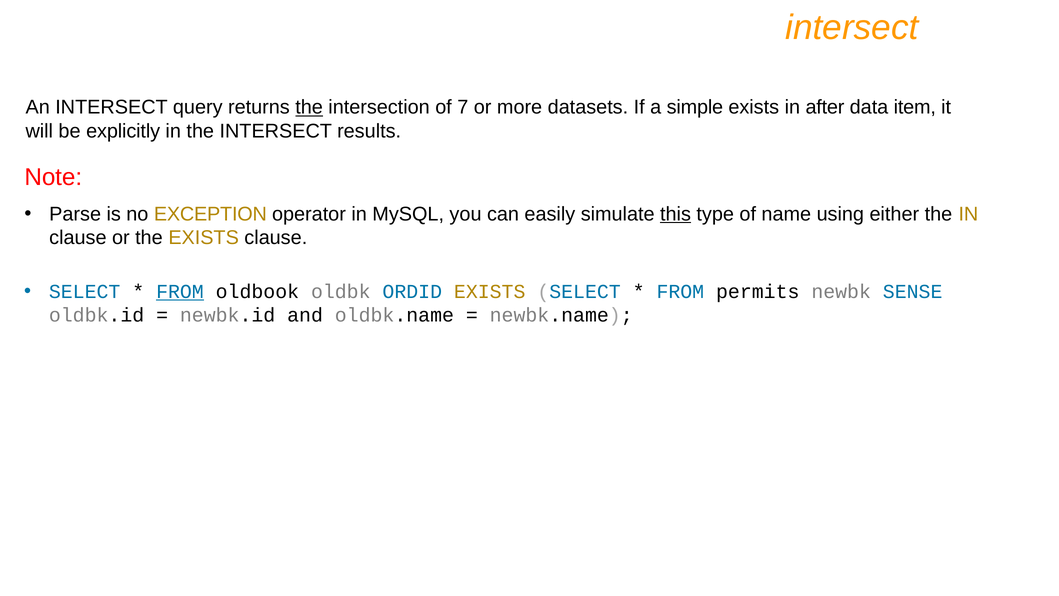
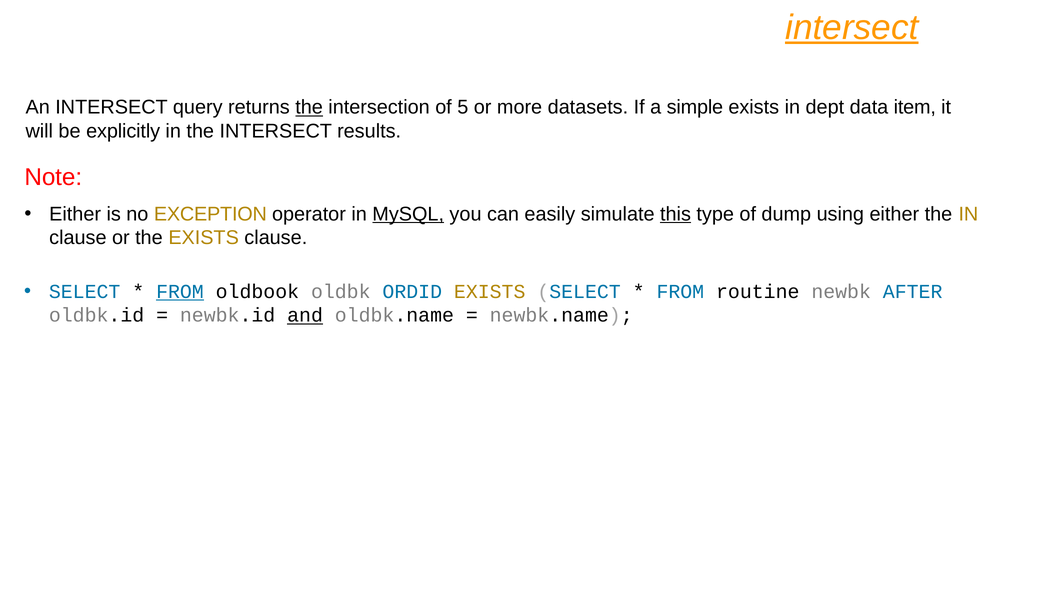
intersect underline: none -> present (852, 28)
7: 7 -> 5 (463, 107)
after: after -> dept (825, 107)
Parse: Parse -> Either (75, 214)
MySQL underline: none -> present (408, 214)
name: name -> dump (786, 214)
permits: permits -> routine (758, 291)
SENSE: SENSE -> AFTER (913, 291)
and underline: none -> present (305, 315)
